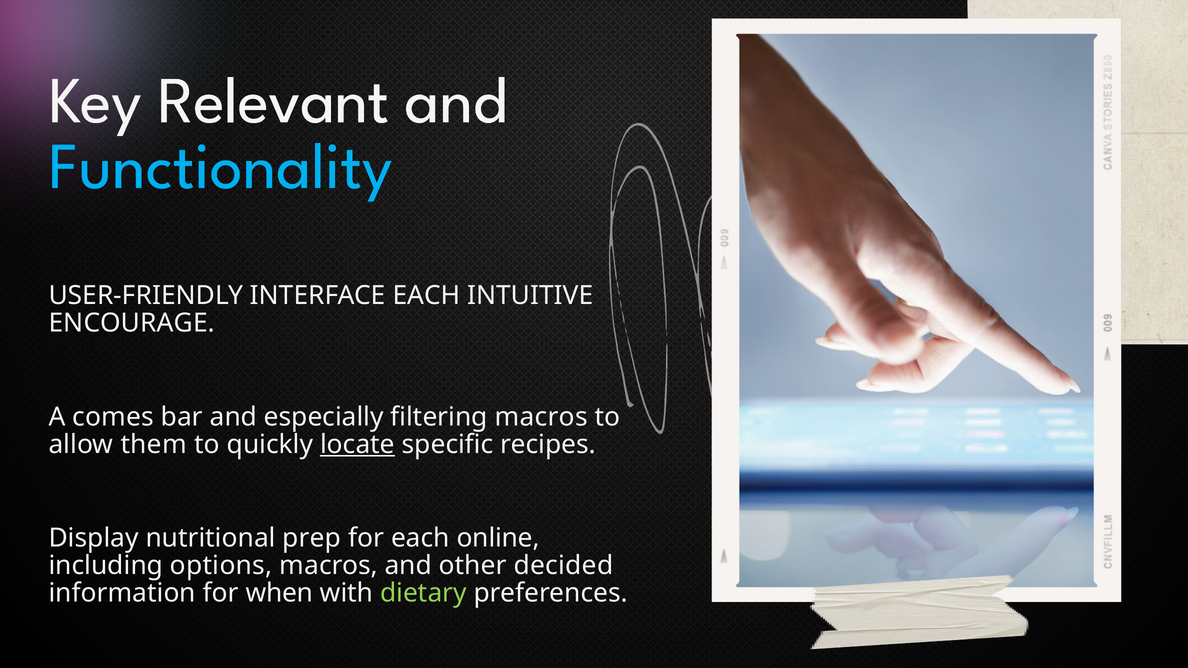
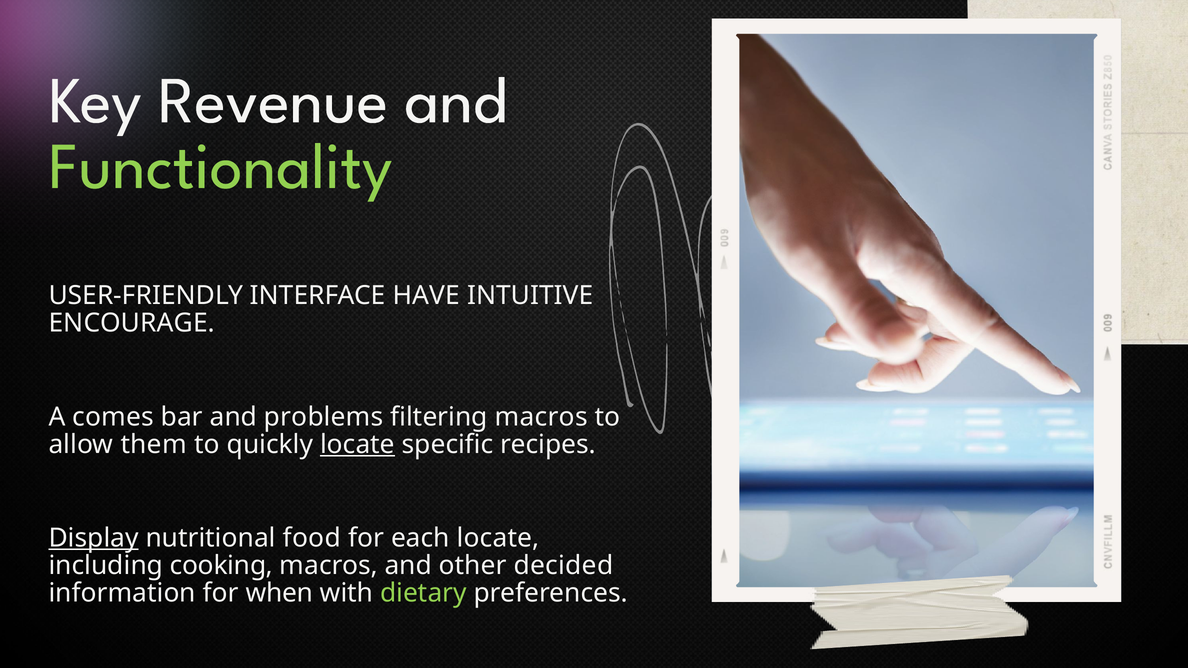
Relevant: Relevant -> Revenue (273, 101)
Functionality colour: light blue -> light green (221, 166)
INTERFACE EACH: EACH -> HAVE (426, 295)
especially: especially -> problems (324, 417)
Display underline: none -> present (94, 538)
prep: prep -> food (312, 538)
each online: online -> locate (498, 538)
options: options -> cooking (221, 566)
